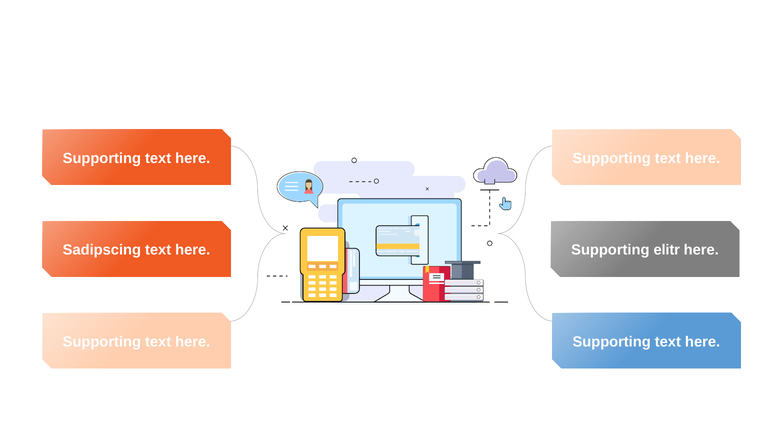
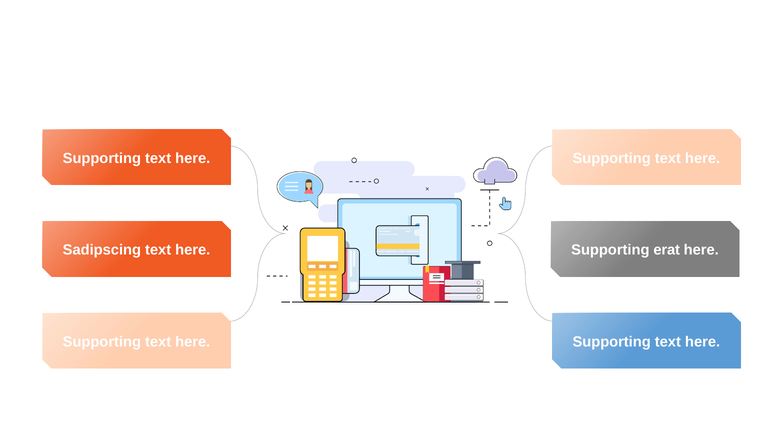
elitr: elitr -> erat (667, 250)
